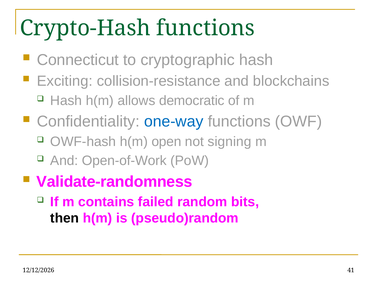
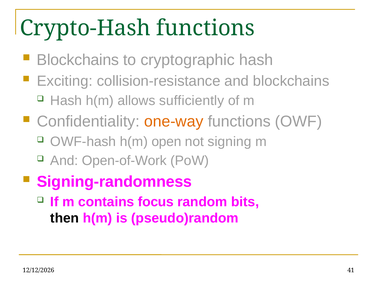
Connecticut: Connecticut -> Blockchains (78, 60)
democratic: democratic -> sufficiently (192, 101)
one-way colour: blue -> orange (174, 121)
Validate-randomness: Validate-randomness -> Signing-randomness (114, 181)
failed: failed -> focus (156, 202)
